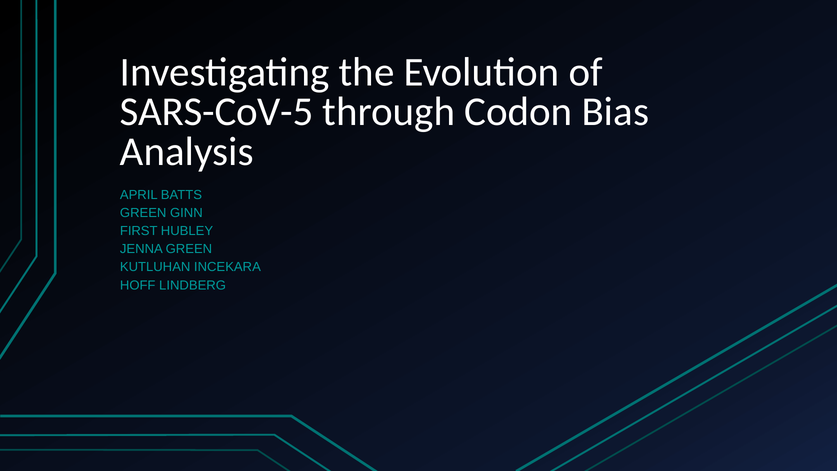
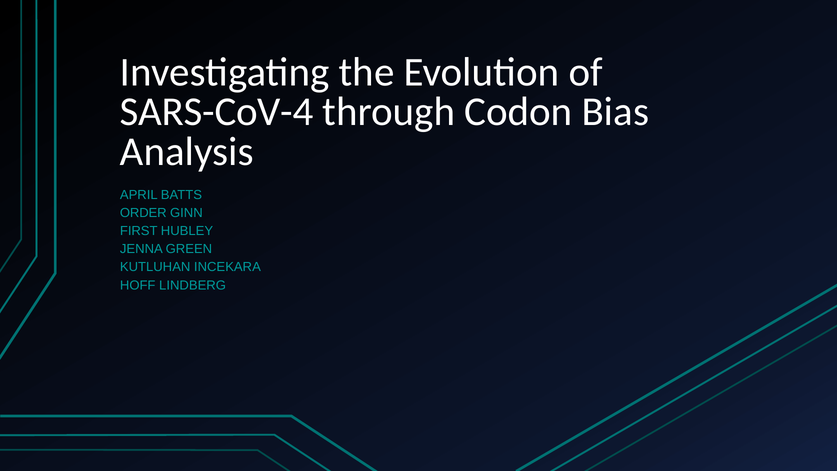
SARS-CoV-5: SARS-CoV-5 -> SARS-CoV-4 (217, 112)
GREEN: GREEN -> ORDER (143, 213)
